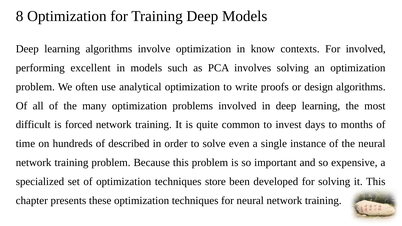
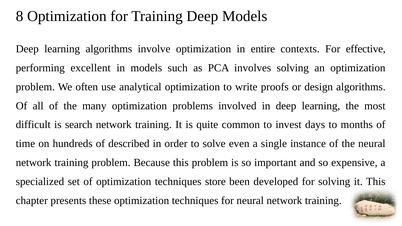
know: know -> entire (263, 49)
For involved: involved -> effective (366, 49)
forced: forced -> search (79, 125)
